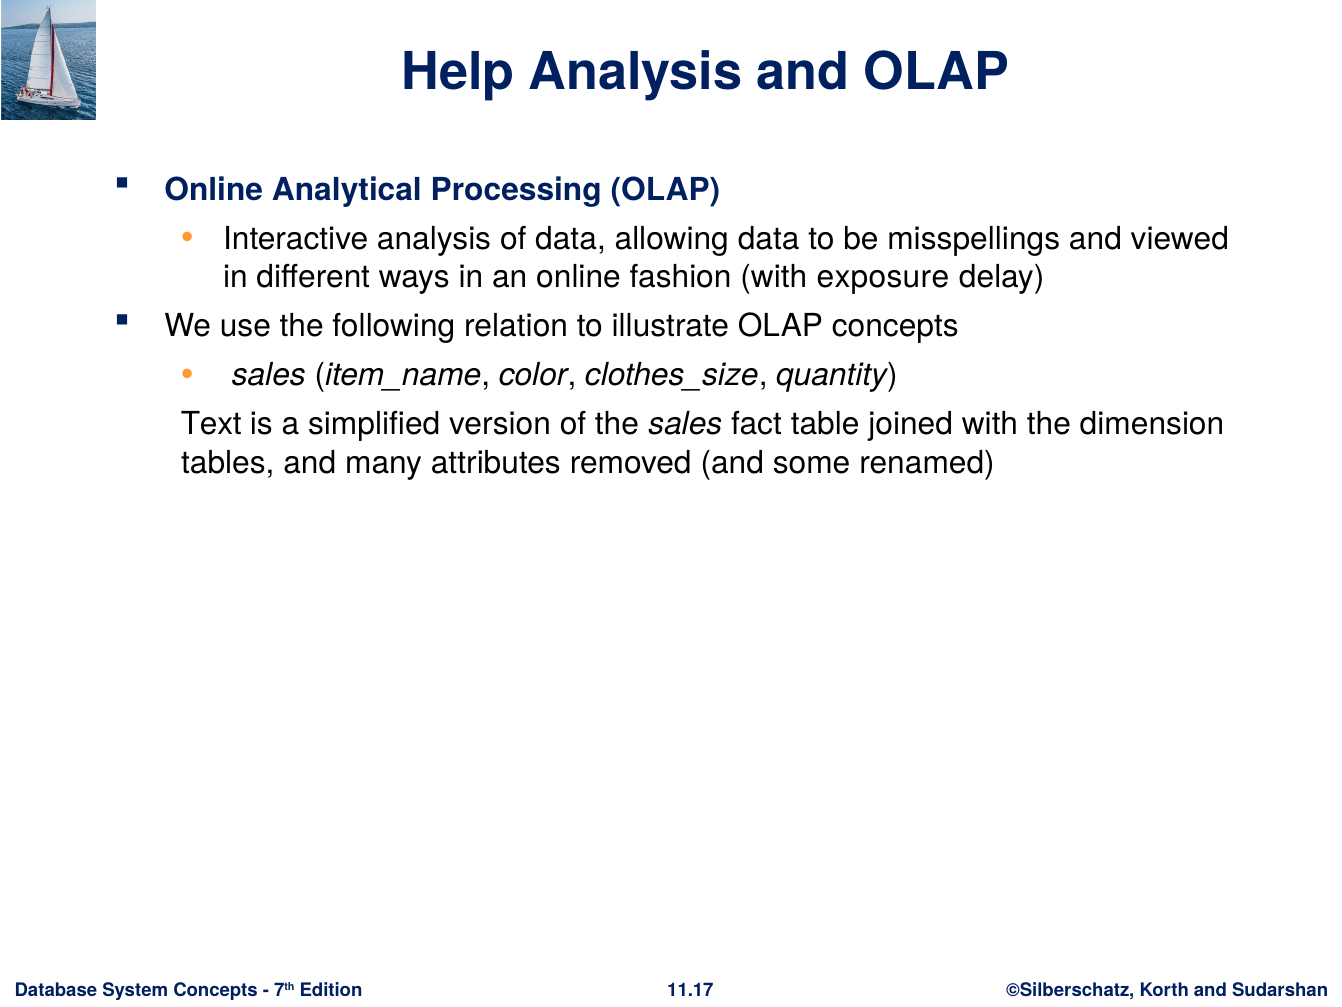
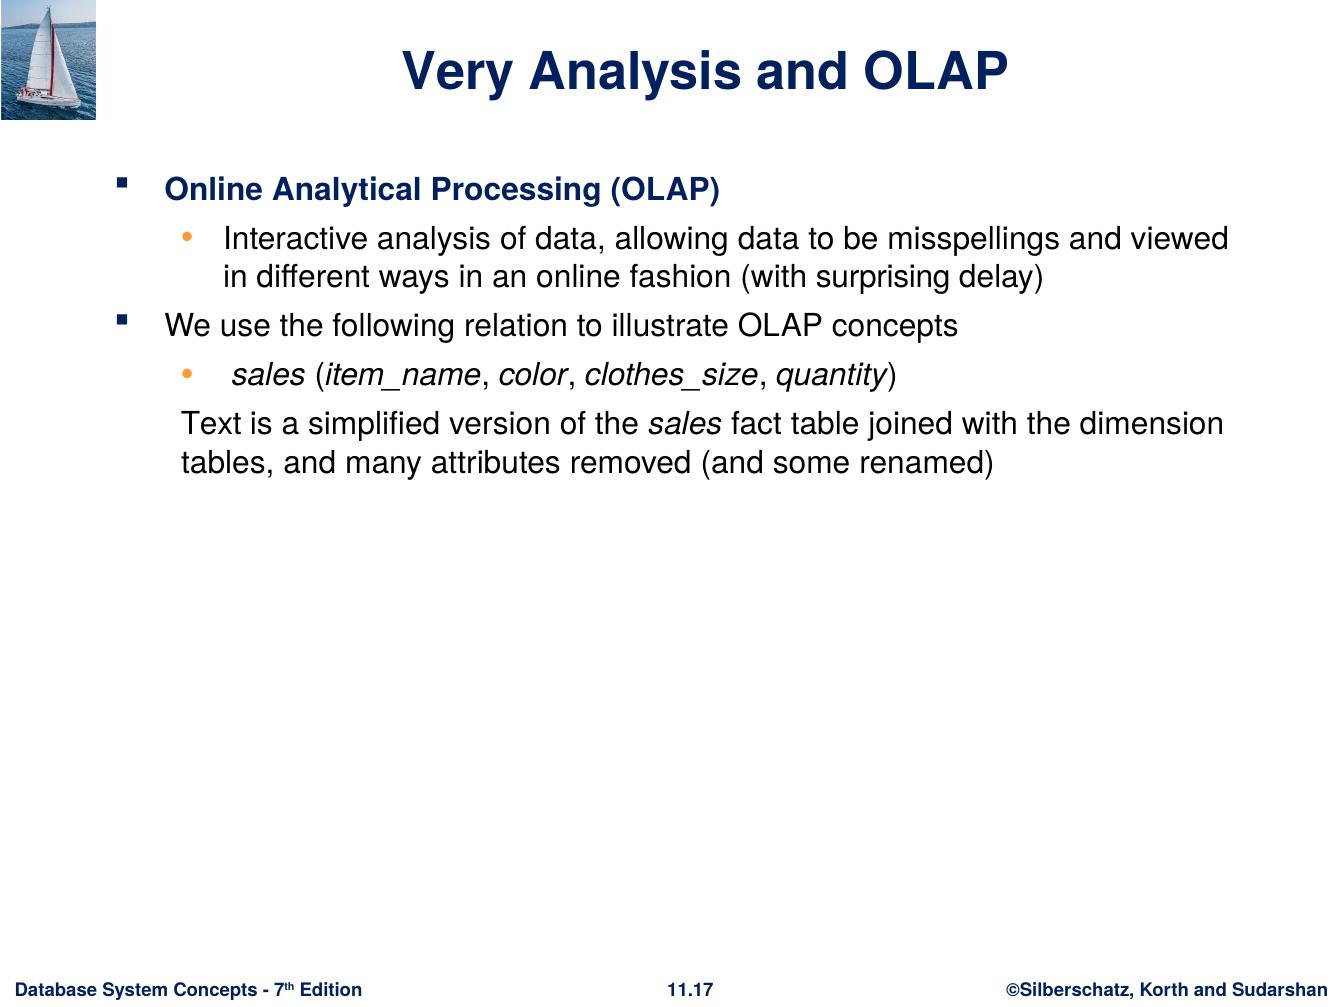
Help: Help -> Very (458, 72)
exposure: exposure -> surprising (883, 277)
